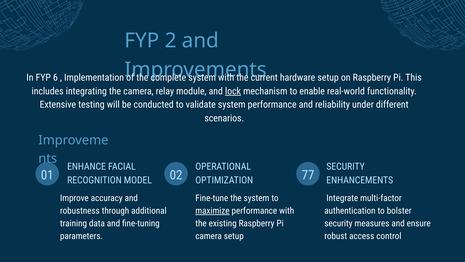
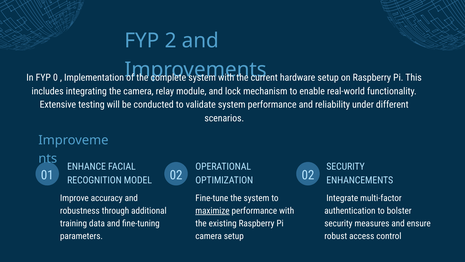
6: 6 -> 0 (55, 77)
lock underline: present -> none (233, 91)
02 77: 77 -> 02 (308, 175)
